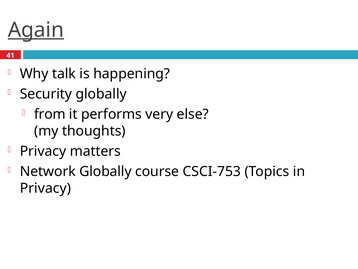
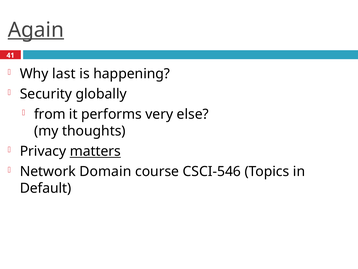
talk: talk -> last (64, 74)
matters underline: none -> present (95, 151)
Network Globally: Globally -> Domain (105, 171)
CSCI-753: CSCI-753 -> CSCI-546 (212, 171)
Privacy: Privacy -> Default (46, 188)
